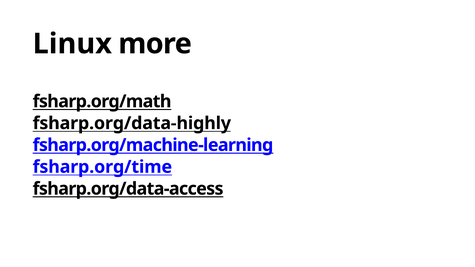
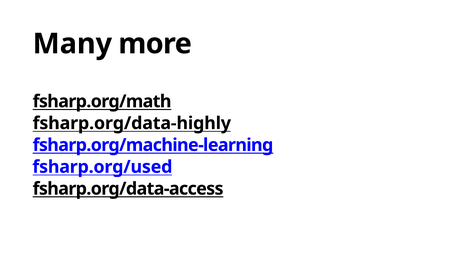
Linux: Linux -> Many (72, 44)
fsharp.org/time: fsharp.org/time -> fsharp.org/used (102, 167)
